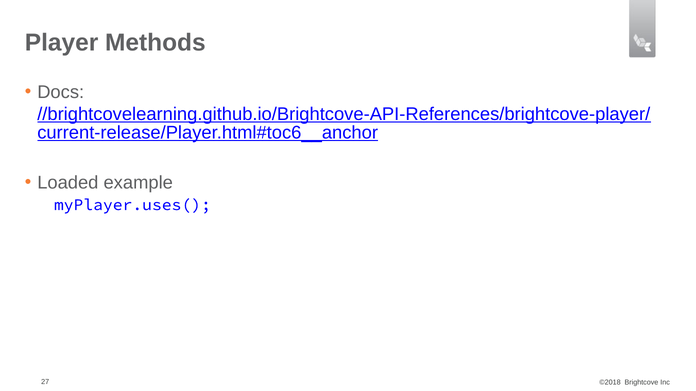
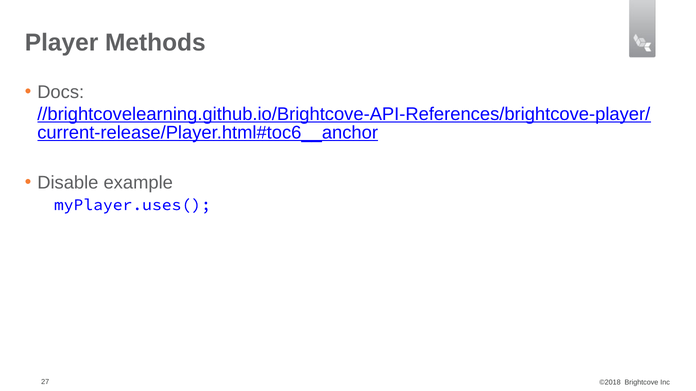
Loaded: Loaded -> Disable (68, 183)
